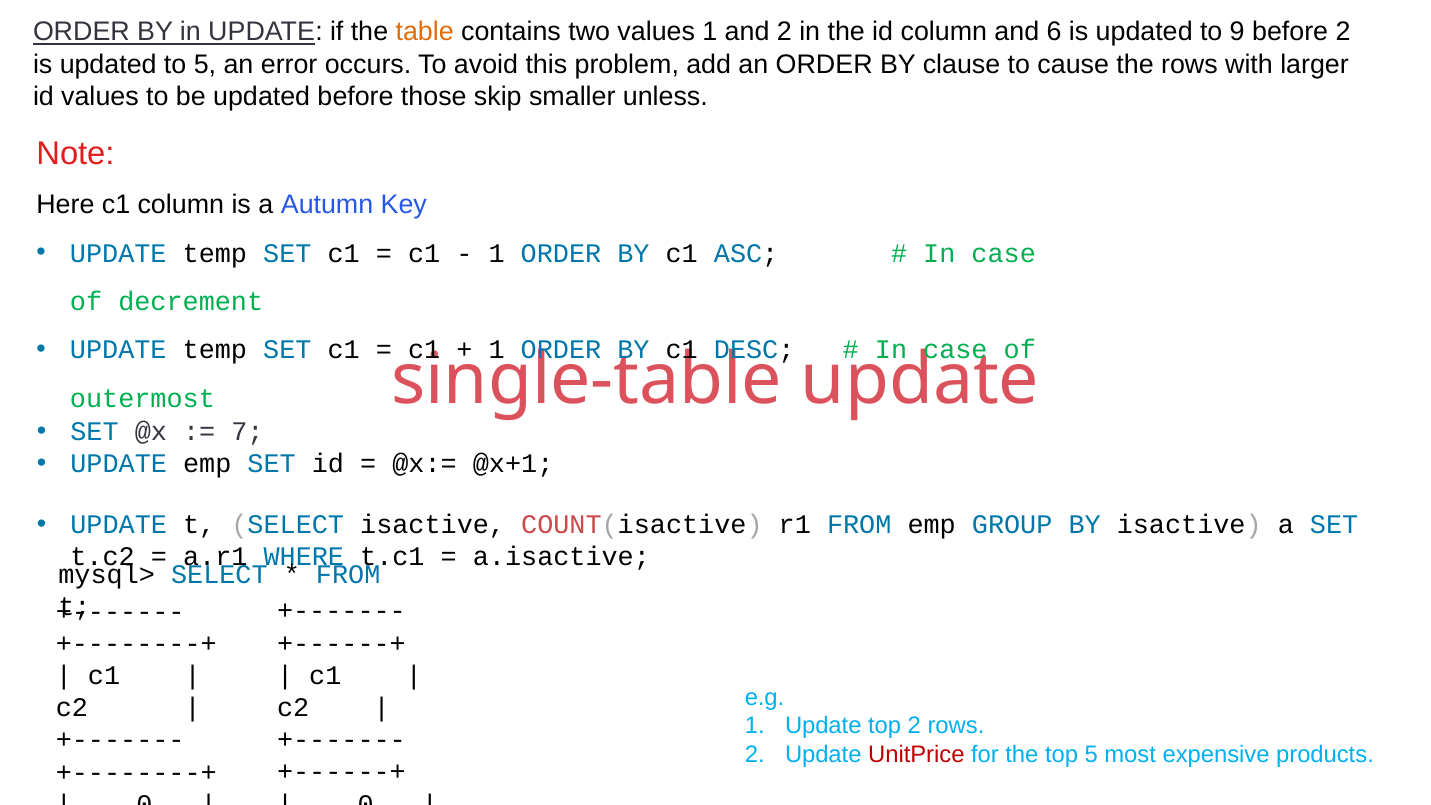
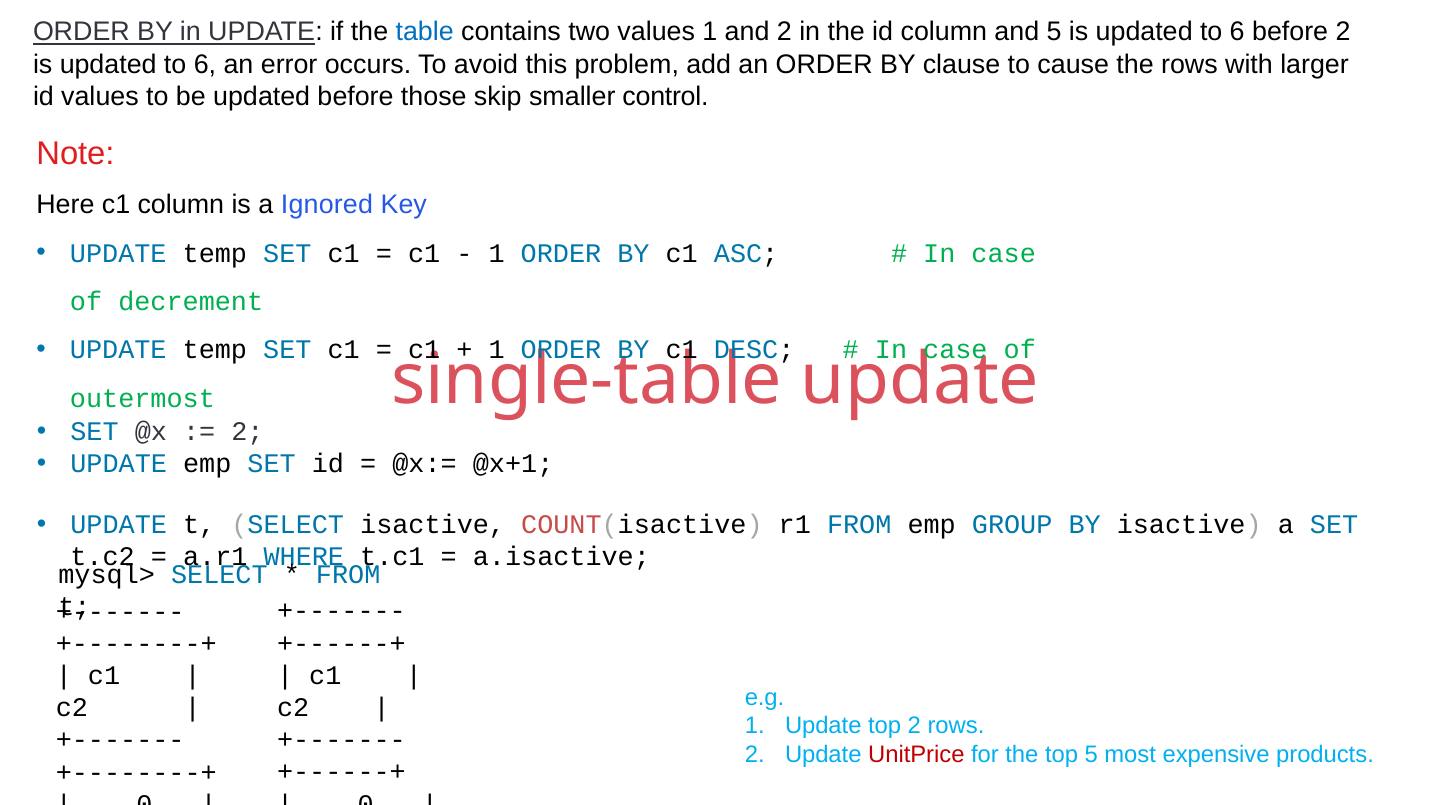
table colour: orange -> blue (425, 32)
and 6: 6 -> 5 (1054, 32)
9: 9 -> 6 (1237, 32)
5: 5 -> 6 (205, 64)
unless: unless -> control (665, 96)
Autumn: Autumn -> Ignored (327, 205)
7: 7 -> 2 (247, 432)
